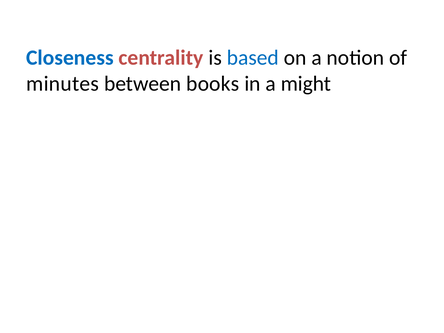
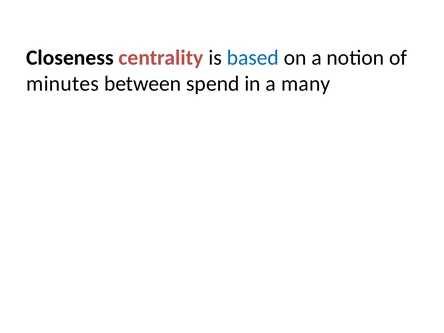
Closeness colour: blue -> black (70, 58)
books: books -> spend (213, 84)
might: might -> many (306, 84)
